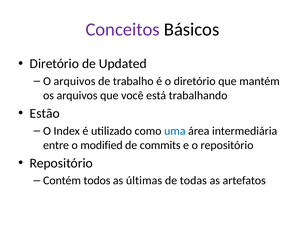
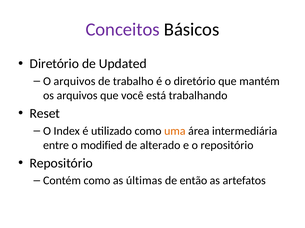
Estão: Estão -> Reset (45, 114)
uma colour: blue -> orange (175, 131)
commits: commits -> alterado (160, 146)
Contém todos: todos -> como (97, 181)
todas: todas -> então (193, 181)
